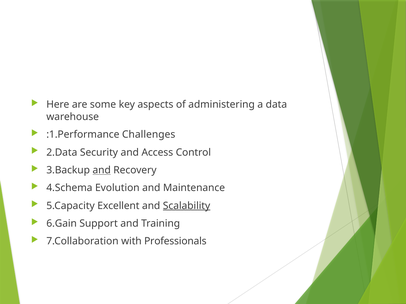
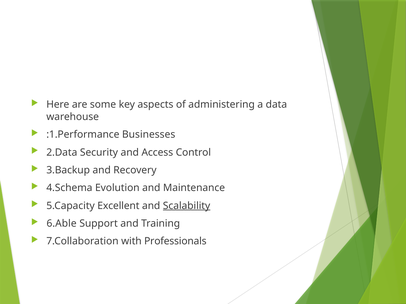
Challenges: Challenges -> Businesses (149, 135)
and underline: present -> none (102, 170)
6.Gain: 6.Gain -> 6.Able (62, 224)
